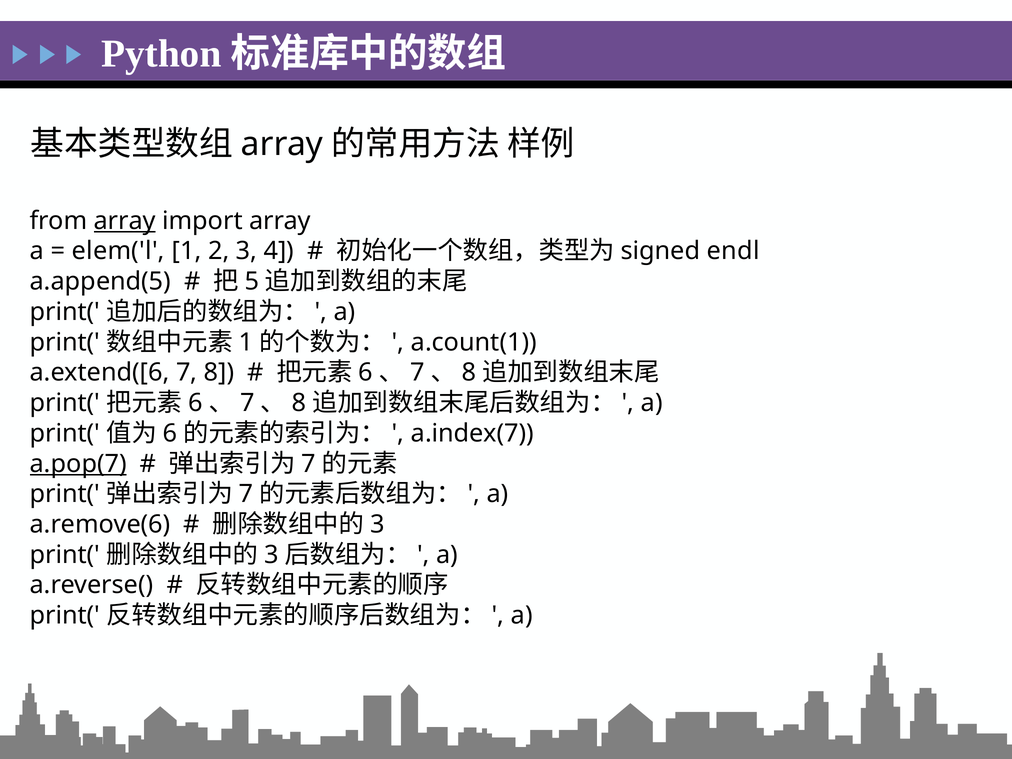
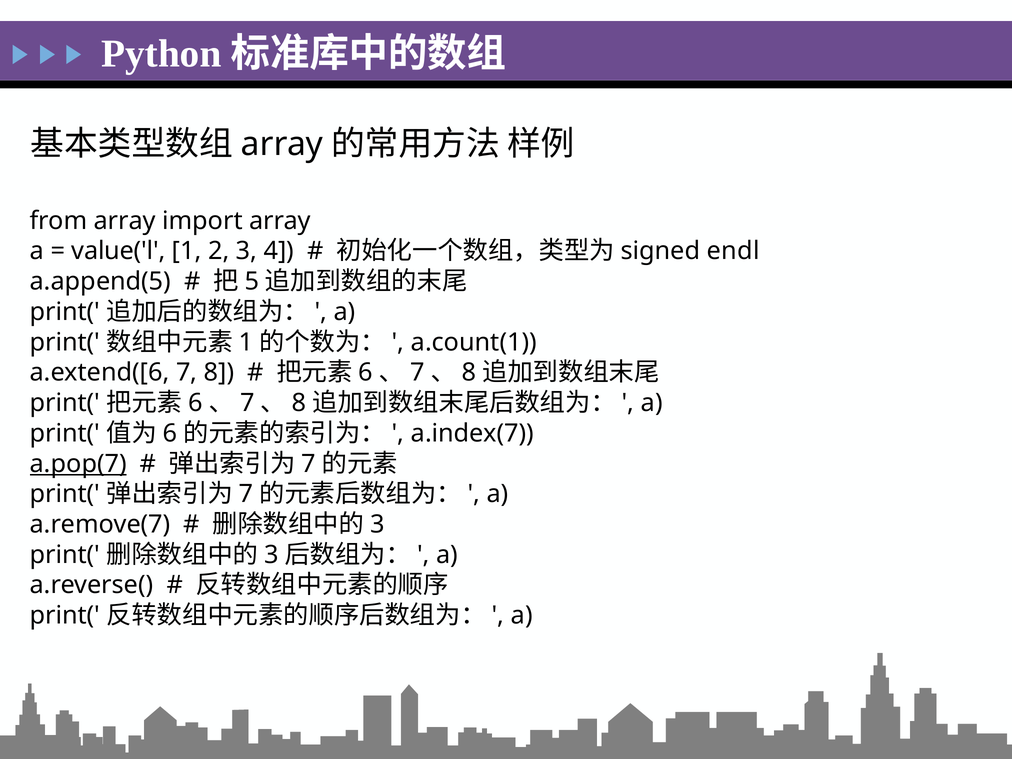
array underline: present -> none (125, 221)
elem('l: elem('l -> value('l (118, 251)
a.remove(6: a.remove(6 -> a.remove(7 (100, 524)
